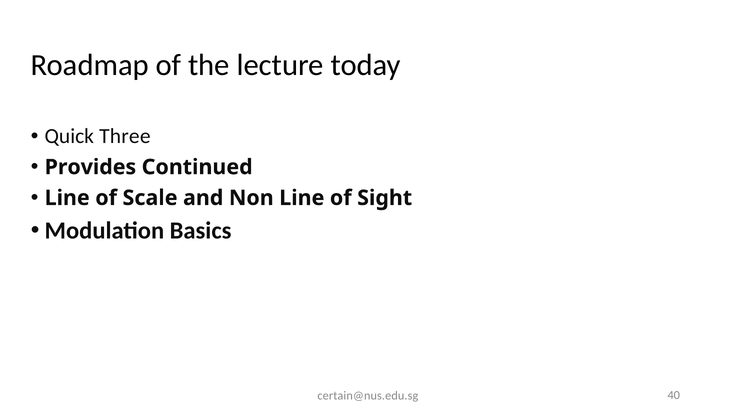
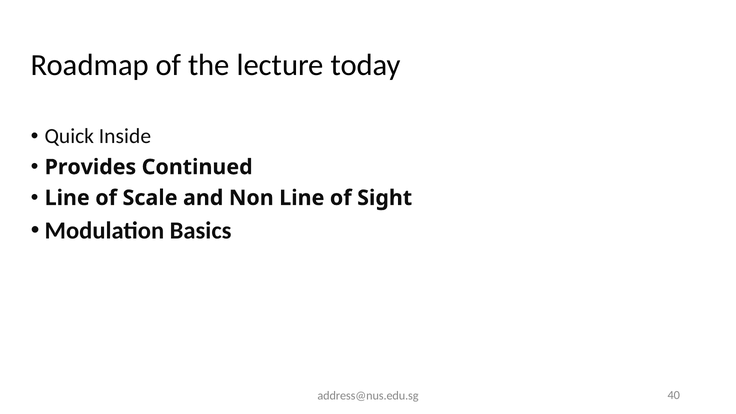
Three: Three -> Inside (125, 136)
certain@nus.edu.sg: certain@nus.edu.sg -> address@nus.edu.sg (368, 396)
